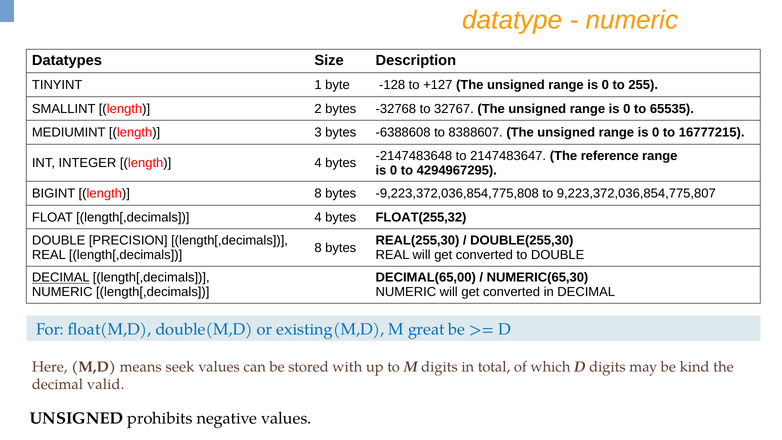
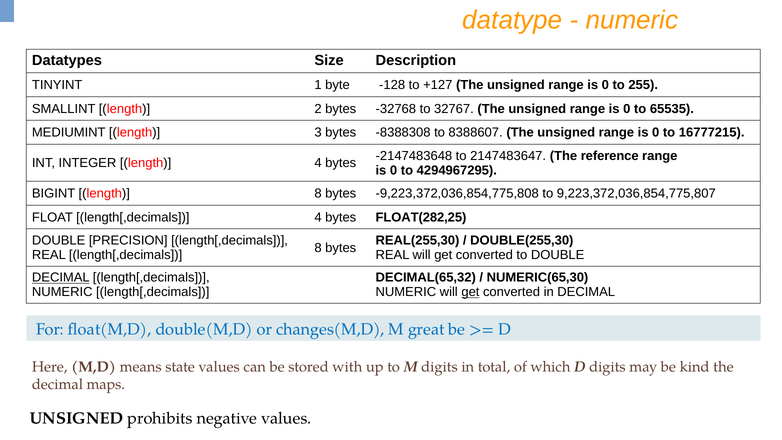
-6388608: -6388608 -> -8388308 (403, 132)
FLOAT(255,32: FLOAT(255,32 -> FLOAT(282,25 (421, 217)
DECIMAL(65,00: DECIMAL(65,00 -> DECIMAL(65,32 (426, 278)
get underline: none -> present (470, 292)
existing(M,D: existing(M,D -> changes(M,D (330, 329)
seek: seek -> state (180, 367)
valid: valid -> maps (106, 384)
